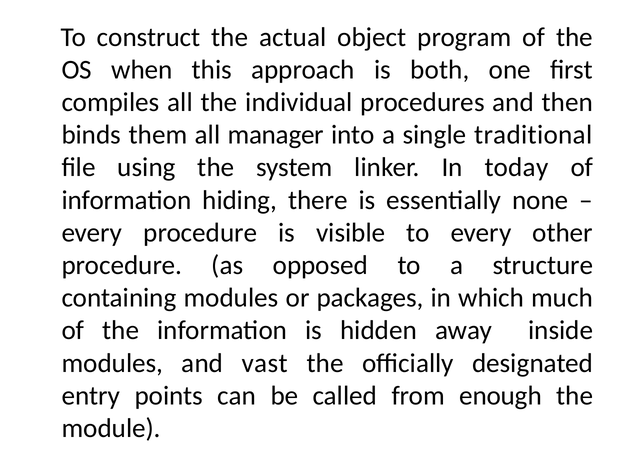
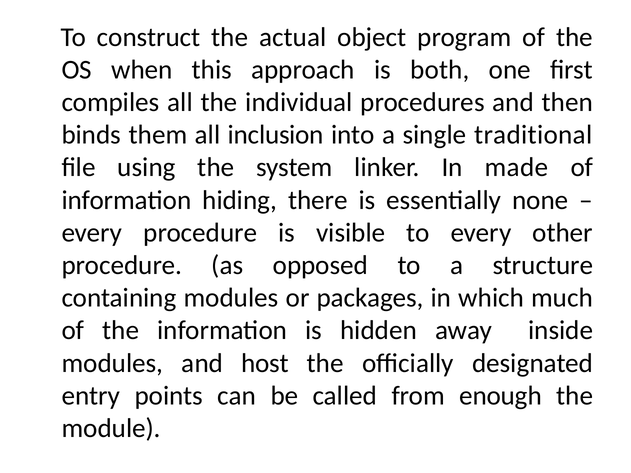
manager: manager -> inclusion (276, 135)
today: today -> made (516, 168)
vast: vast -> host (265, 363)
